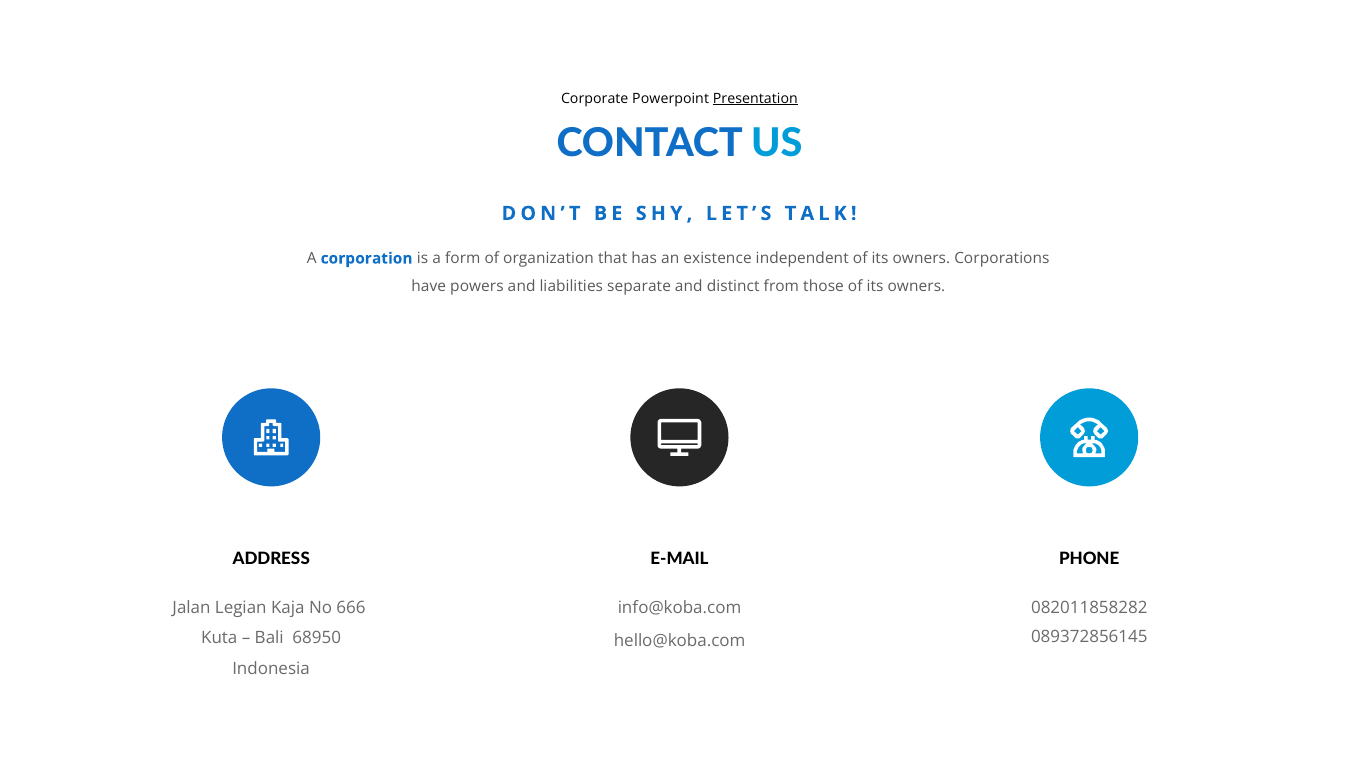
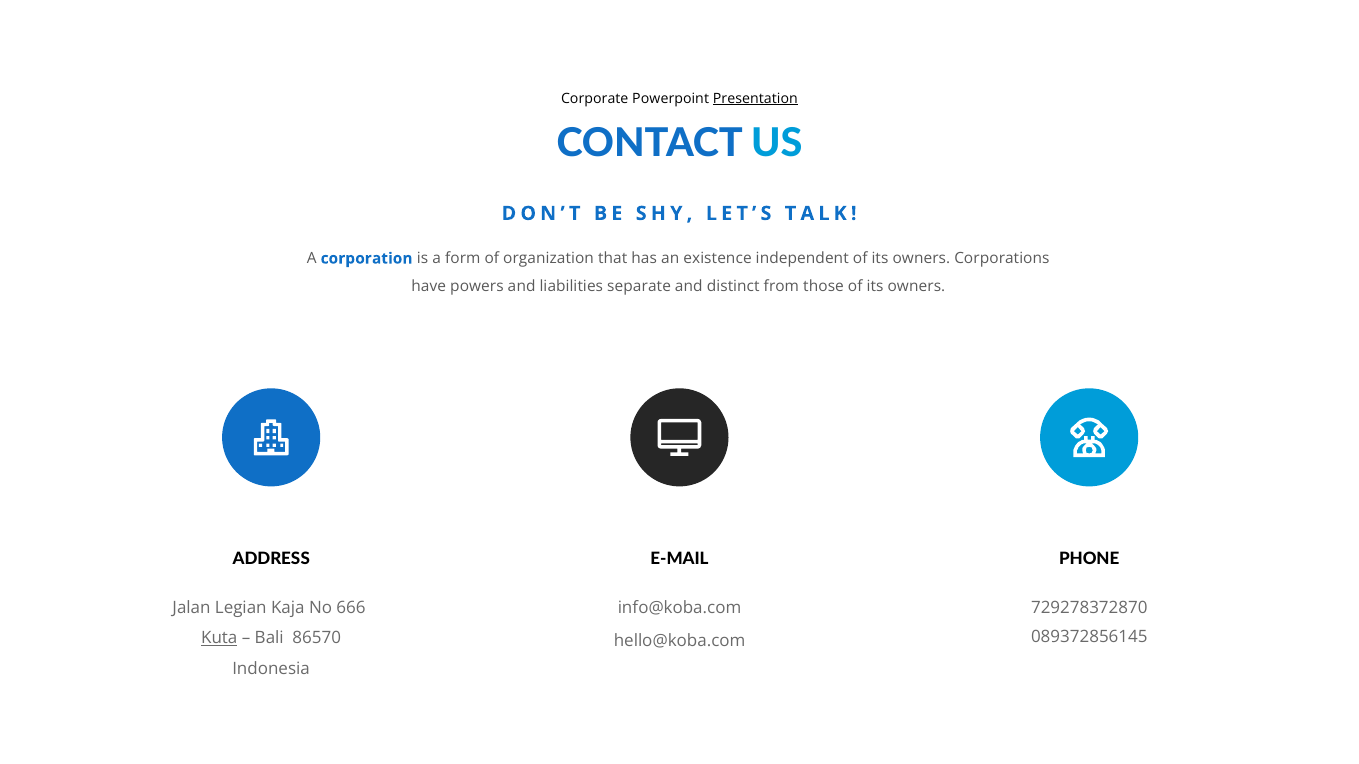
082011858282: 082011858282 -> 729278372870 (1089, 608)
Kuta underline: none -> present (219, 638)
68950: 68950 -> 86570 (317, 638)
